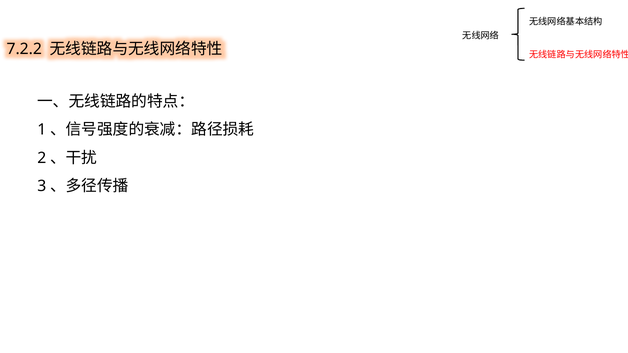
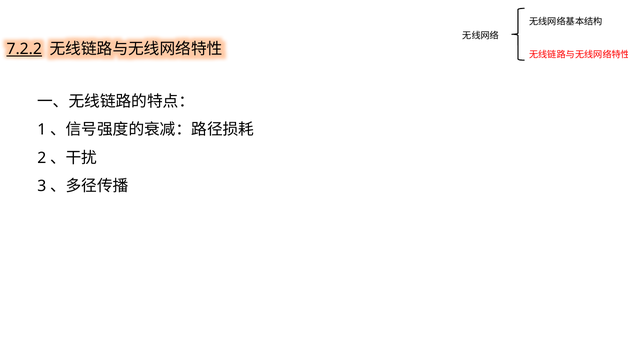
7.2.2 underline: none -> present (24, 49)
